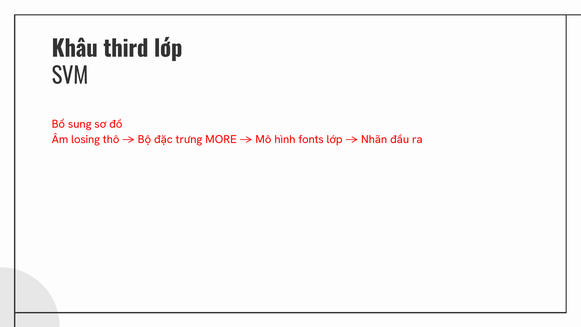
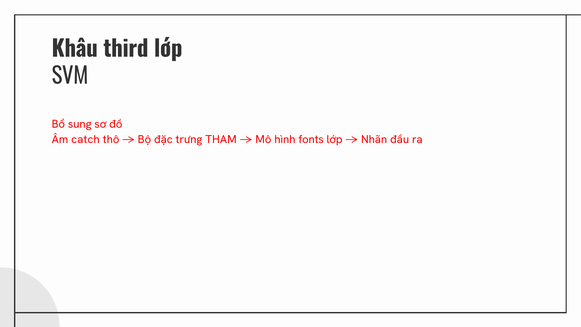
losing: losing -> catch (85, 140)
MORE: MORE -> THAM (221, 140)
